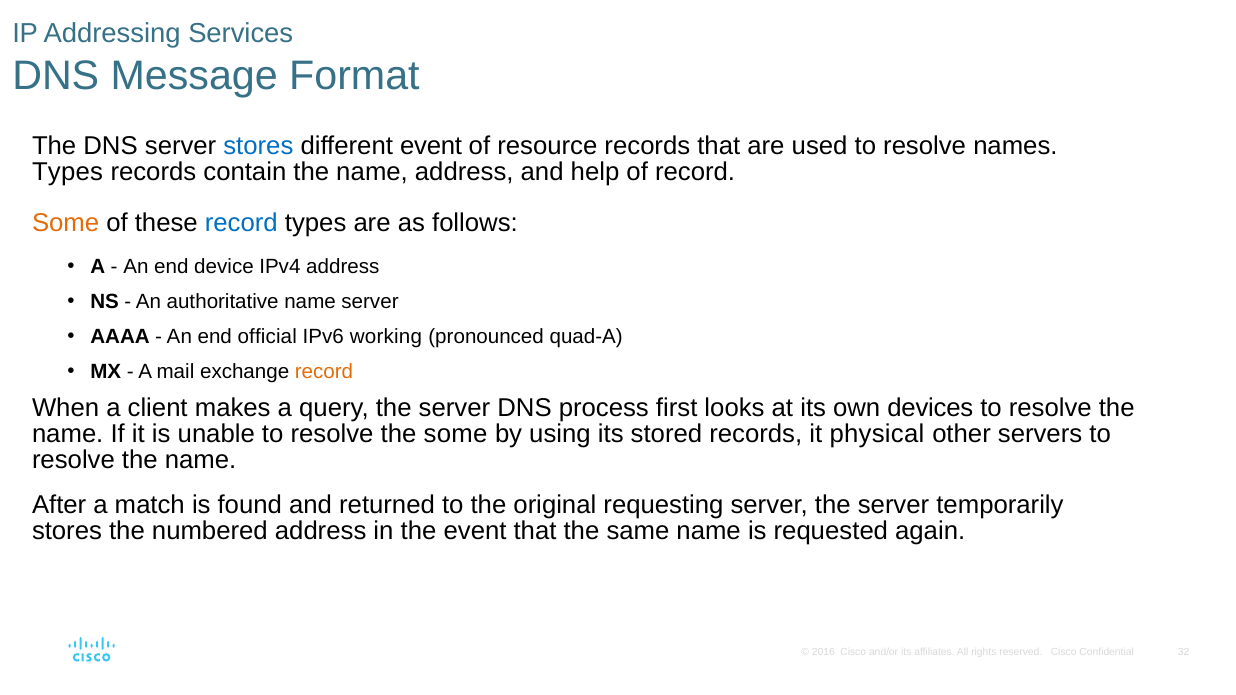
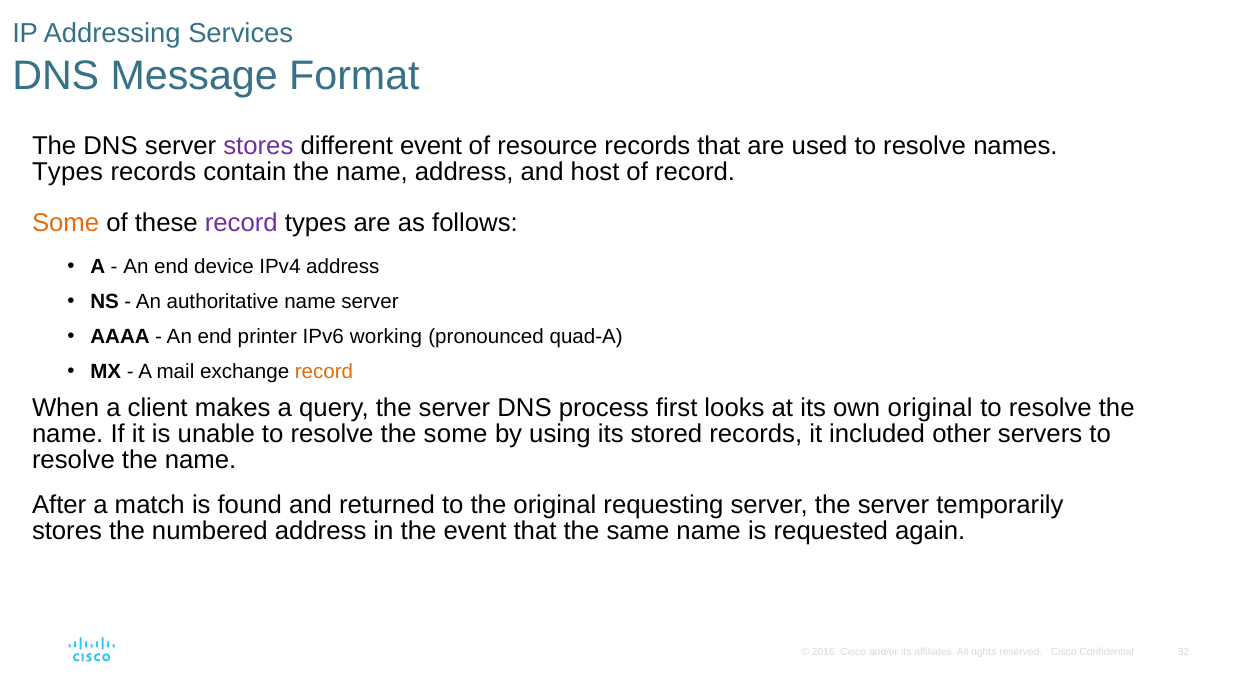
stores colour: blue -> purple (258, 146)
help: help -> host (595, 172)
record colour: blue -> purple (241, 224)
official: official -> printer (267, 337)
own devices: devices -> original (930, 408)
physical: physical -> included (877, 434)
